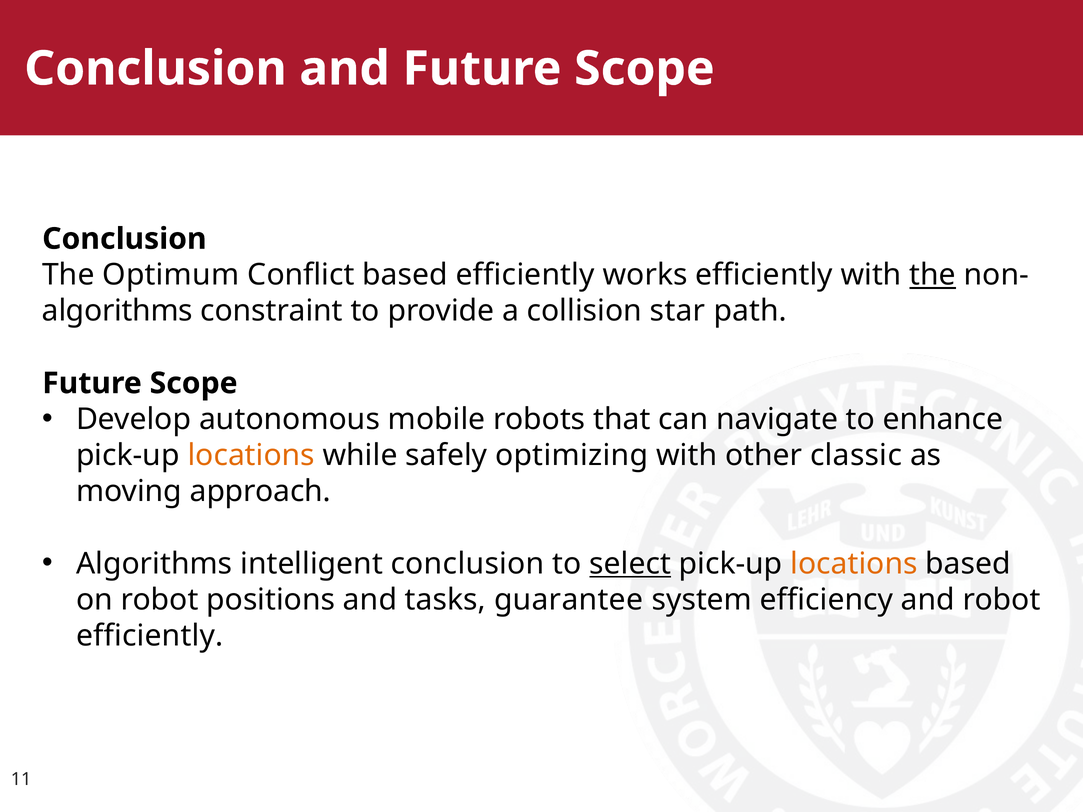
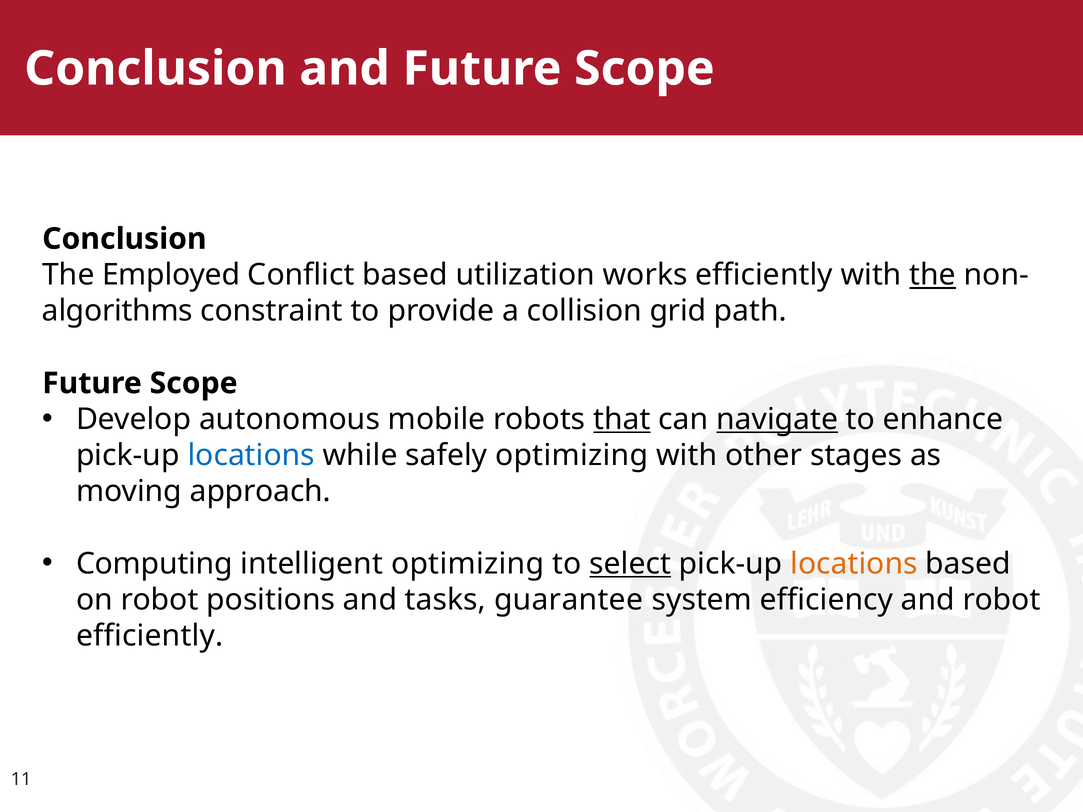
Optimum: Optimum -> Employed (171, 275)
based efficiently: efficiently -> utilization (525, 275)
star: star -> grid (678, 311)
that underline: none -> present (622, 419)
navigate underline: none -> present (777, 419)
locations colour: orange -> blue (251, 456)
classic: classic -> stages (856, 456)
Algorithms: Algorithms -> Computing (154, 564)
intelligent conclusion: conclusion -> optimizing (468, 564)
